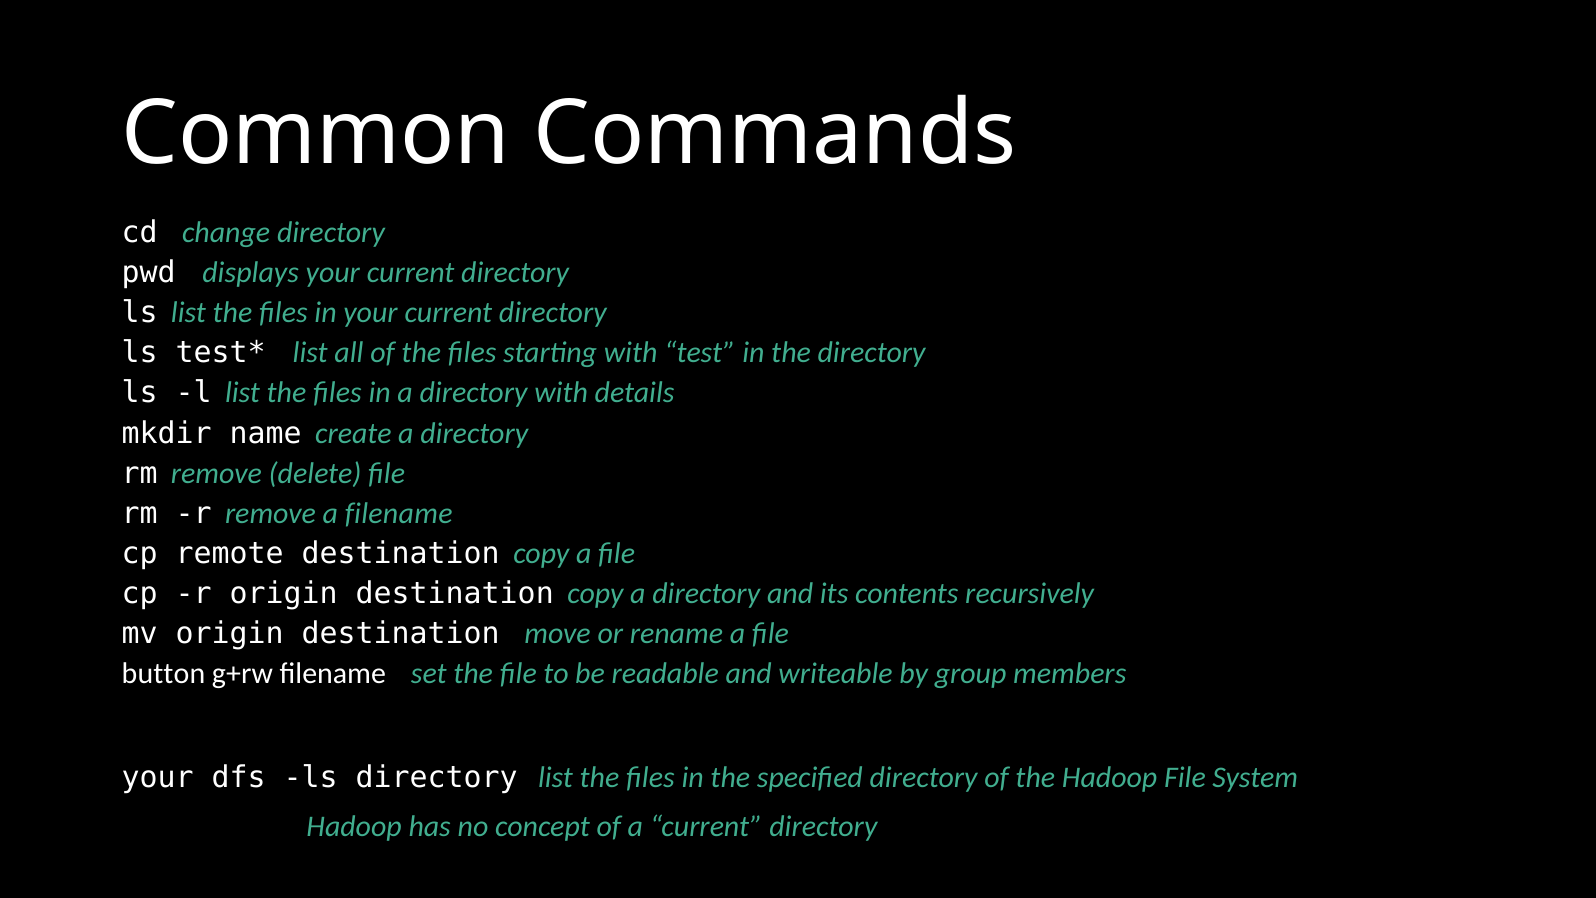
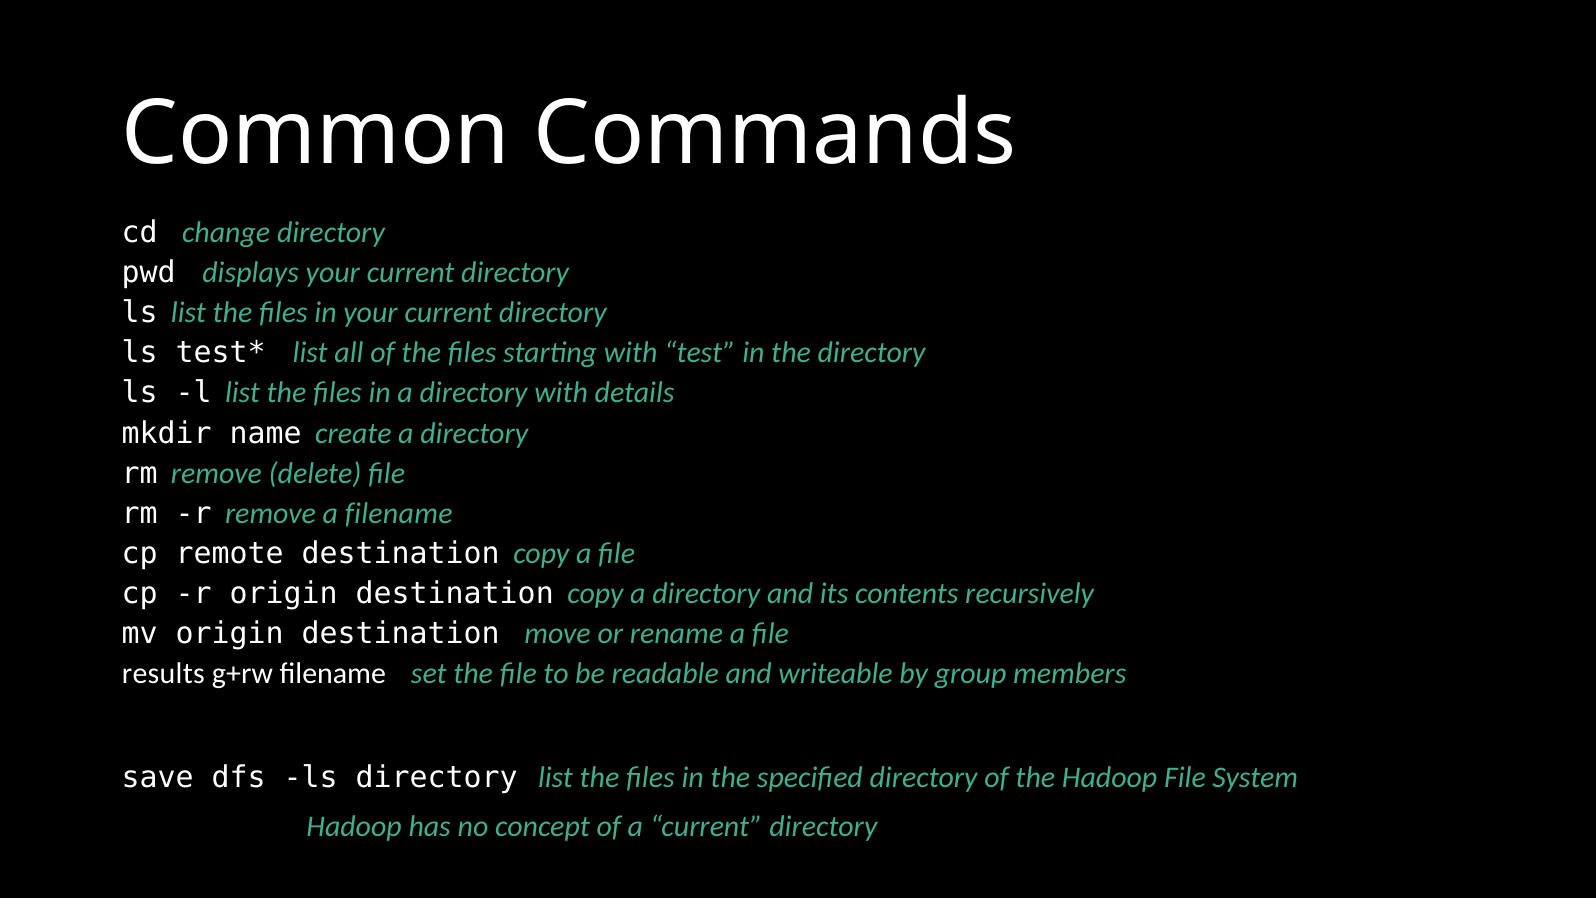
button: button -> results (163, 673)
your: your -> save (158, 777)
